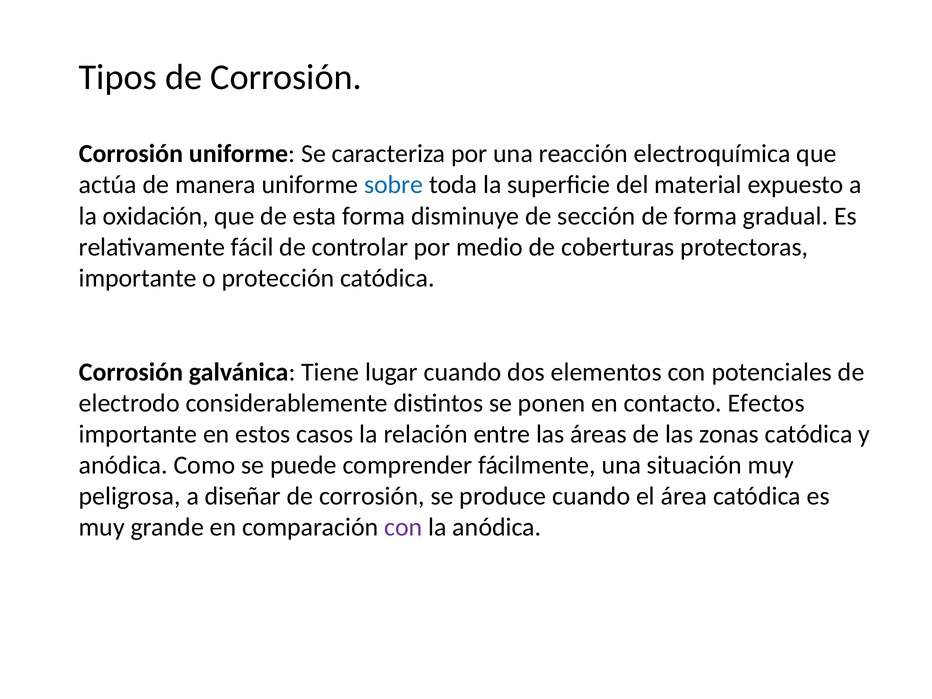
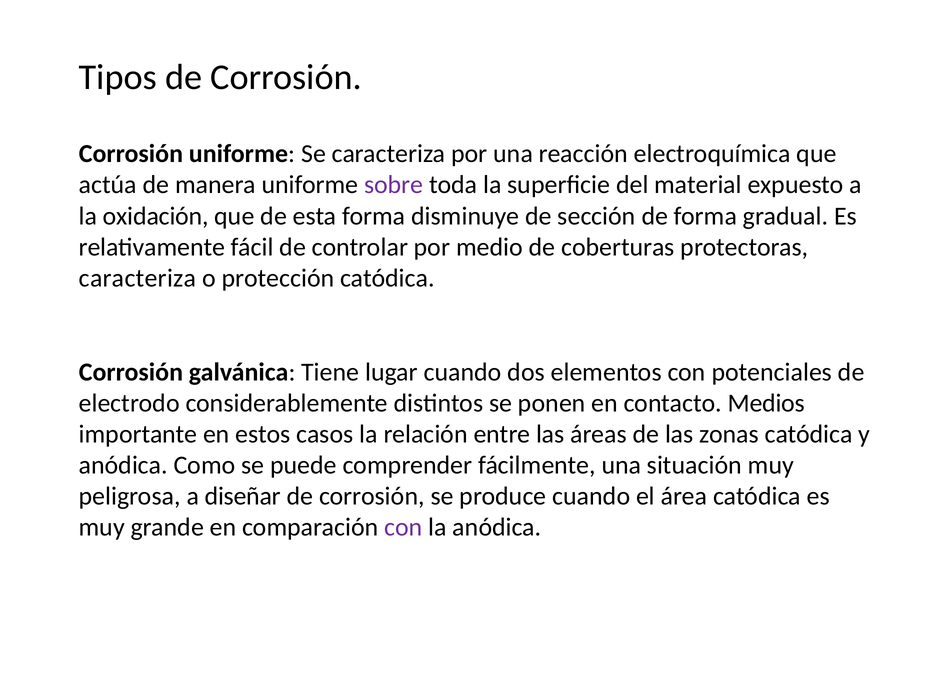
sobre colour: blue -> purple (394, 185)
importante: importante -> caracteriza (138, 278)
Efectos: Efectos -> Medios (766, 403)
